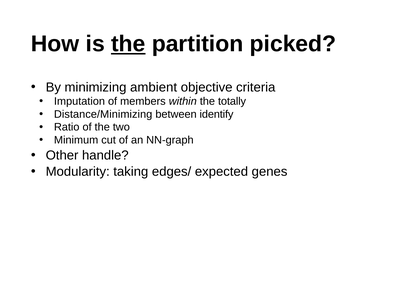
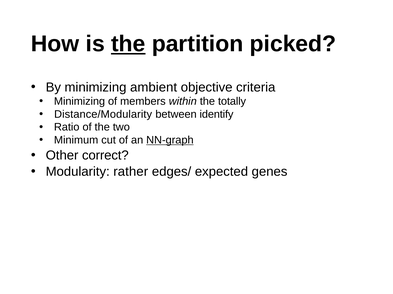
Imputation: Imputation -> Minimizing (79, 102)
Distance/Minimizing: Distance/Minimizing -> Distance/Modularity (103, 115)
NN-graph underline: none -> present (170, 140)
handle: handle -> correct (105, 156)
taking: taking -> rather (131, 172)
